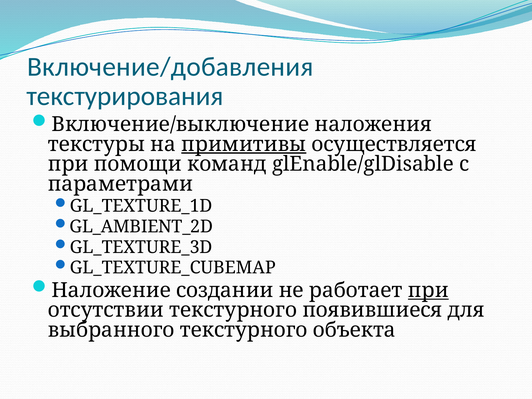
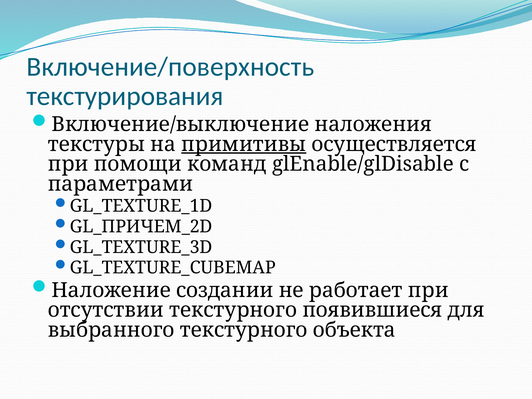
Включение/добавления: Включение/добавления -> Включение/поверхность (170, 67)
GL_AMBIENT_2D: GL_AMBIENT_2D -> GL_ПРИЧЕМ_2D (141, 227)
при underline: present -> none (428, 290)
